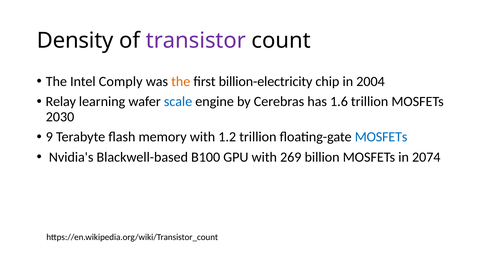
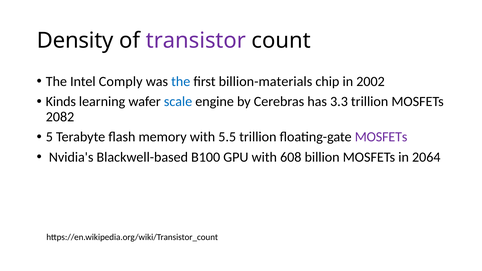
the colour: orange -> blue (181, 81)
billion-electricity: billion-electricity -> billion-materials (265, 81)
2004: 2004 -> 2002 (371, 81)
Relay: Relay -> Kinds (61, 102)
1.6: 1.6 -> 3.3 (339, 102)
2030: 2030 -> 2082 (60, 117)
9: 9 -> 5 (49, 137)
1.2: 1.2 -> 5.5 (227, 137)
MOSFETs colour: blue -> purple (381, 137)
269: 269 -> 608 (291, 157)
2074: 2074 -> 2064 (426, 157)
